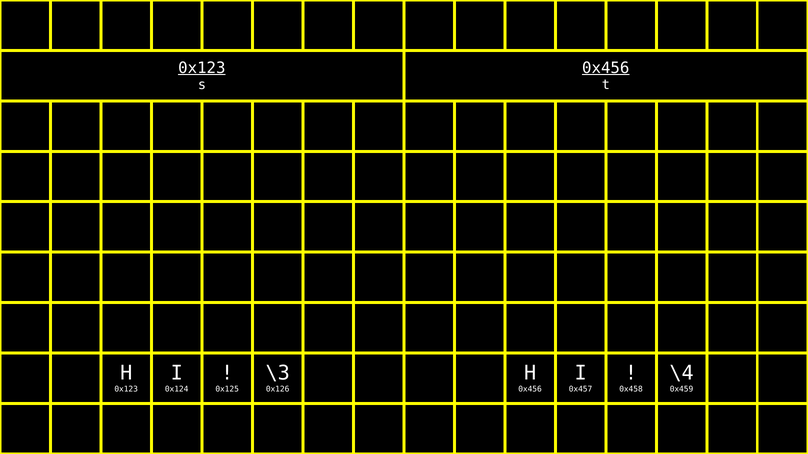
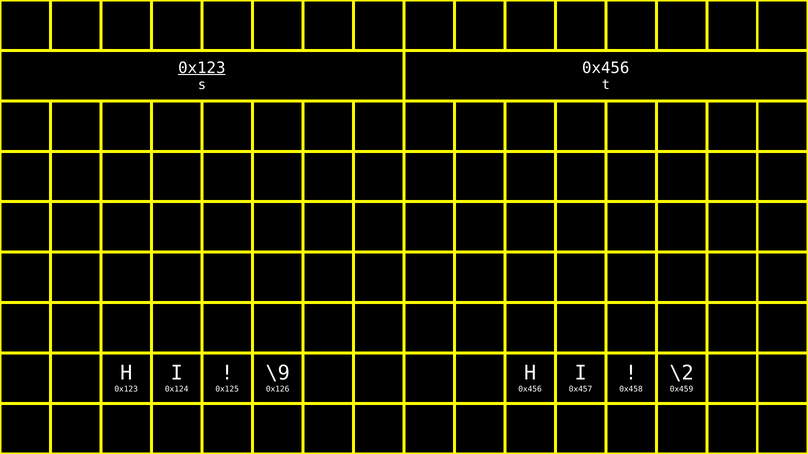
0x456 underline: present -> none (606, 68)
\3: \3 -> \9 (278, 373)
\4: \4 -> \2 (682, 373)
